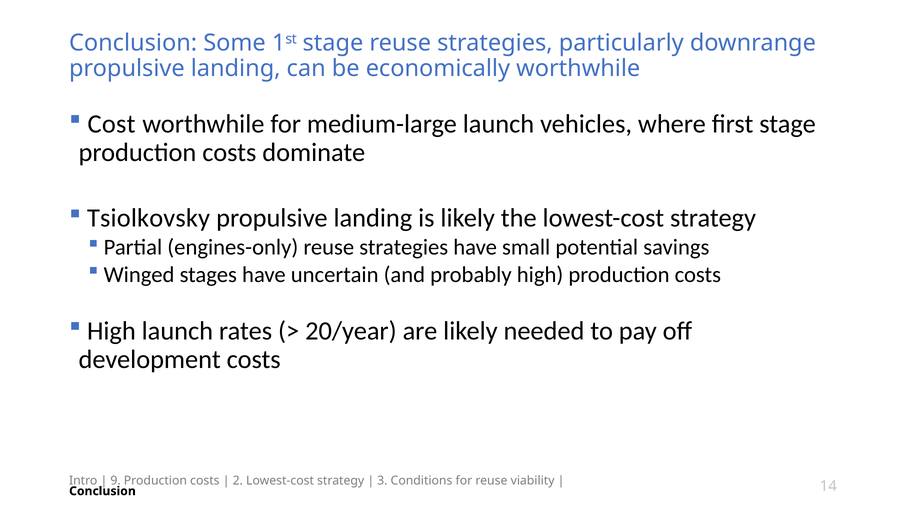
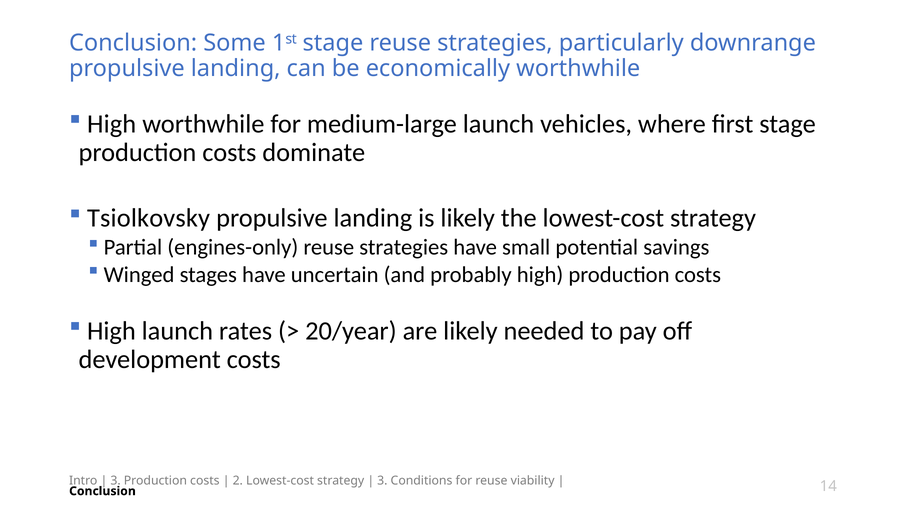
Cost: Cost -> High (112, 124)
9: 9 -> 3 (116, 480)
